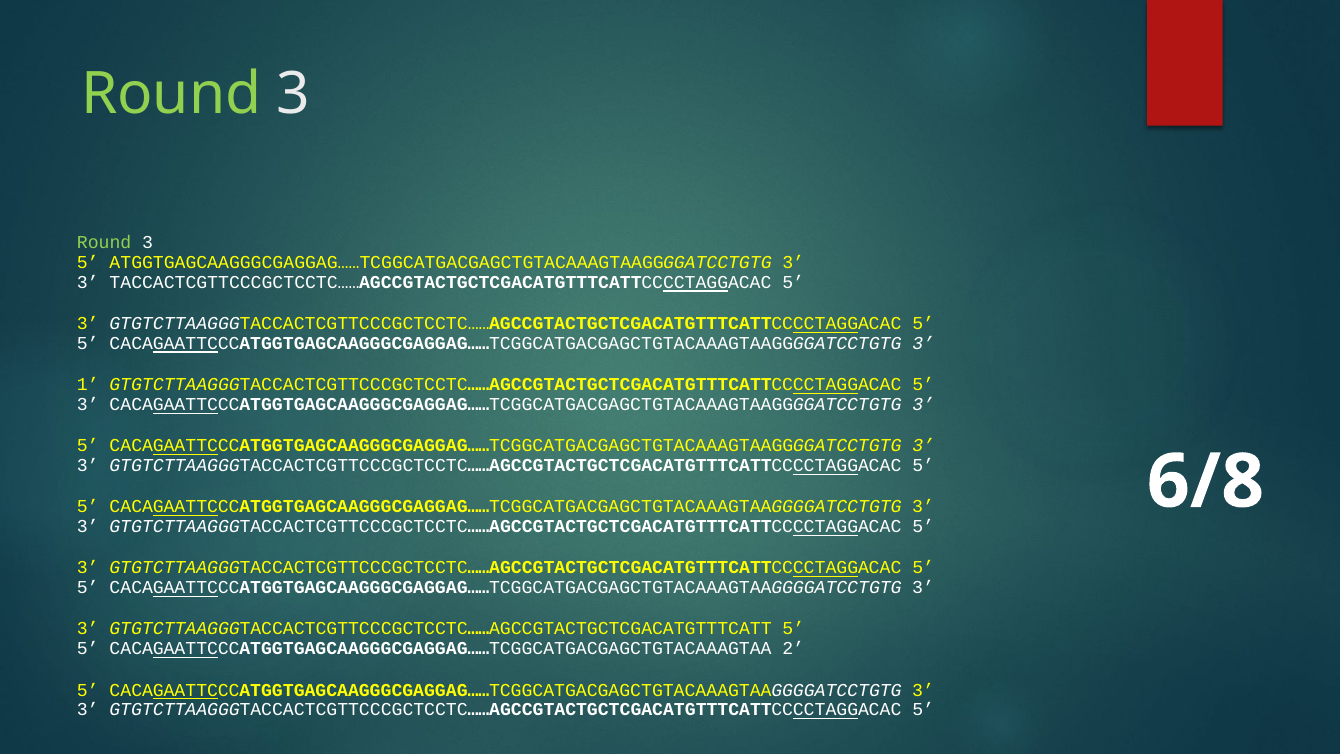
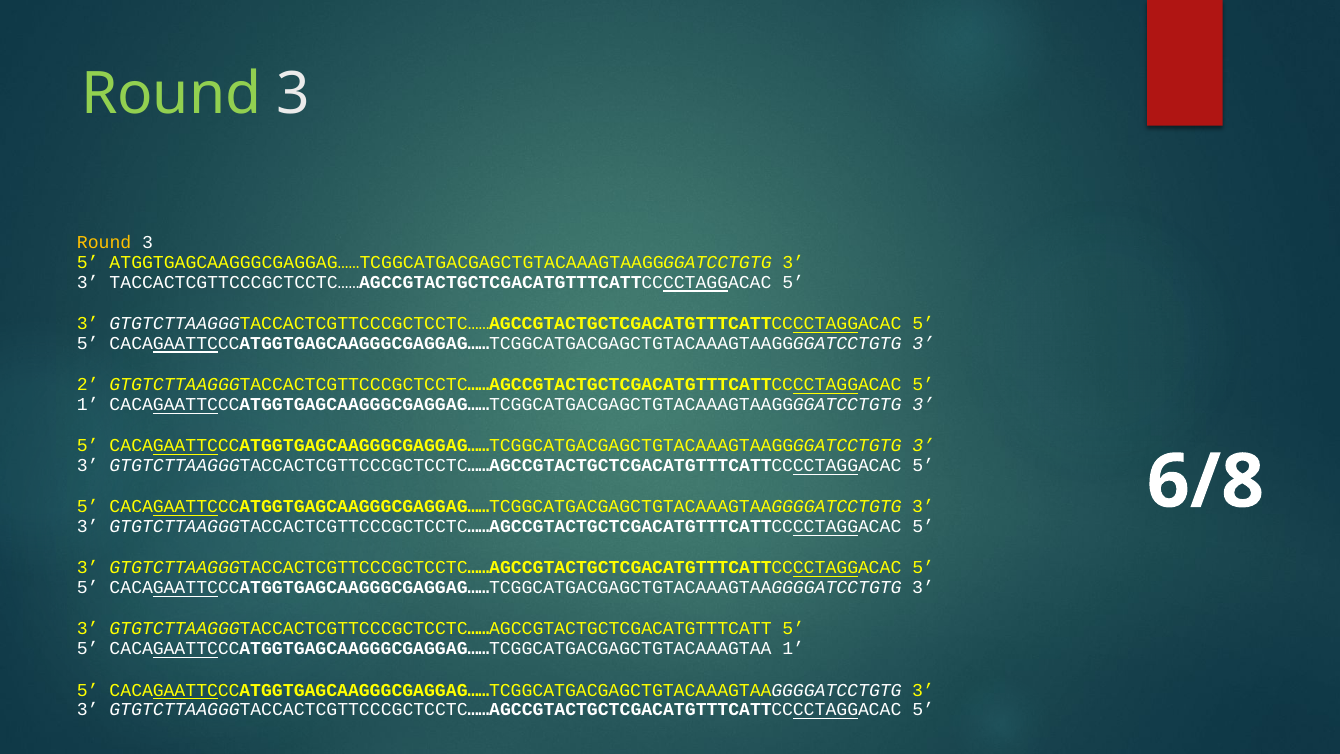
Round colour: light green -> yellow (104, 243)
1: 1 -> 2 (88, 385)
3: 3 -> 1 (88, 404)
CACAGAATTCCCATGGTGAGCAAGGGCGAGGAG……TCGGCATGACGAGCTGTACAAAGTAA 2: 2 -> 1 (793, 648)
